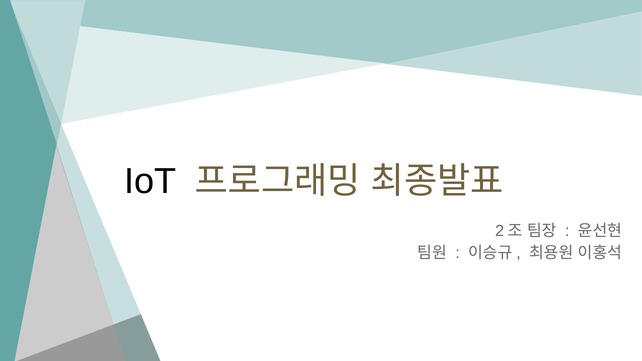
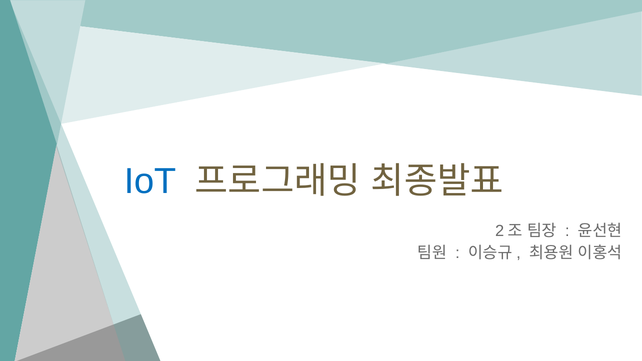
IoT colour: black -> blue (150, 181)
